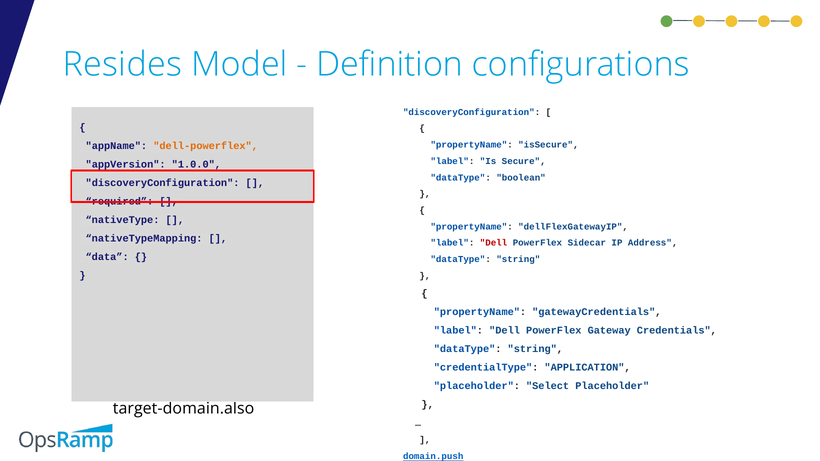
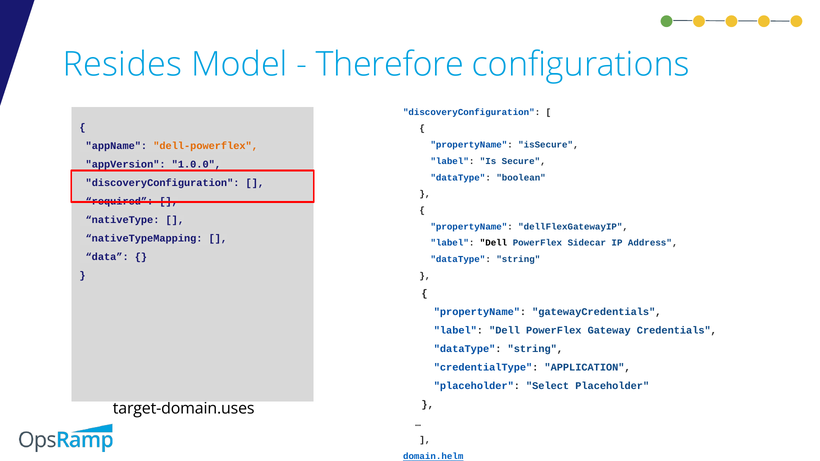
Definition: Definition -> Therefore (390, 64)
Dell colour: red -> black (494, 243)
target-domain.also: target-domain.also -> target-domain.uses (184, 409)
domain.push: domain.push -> domain.helm (433, 457)
